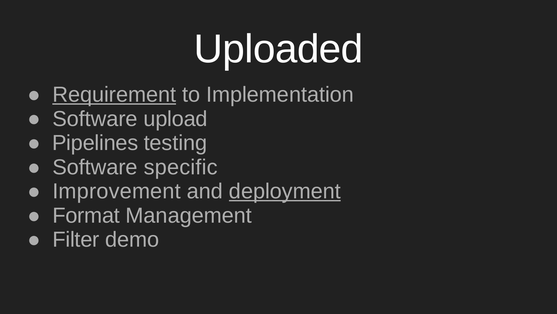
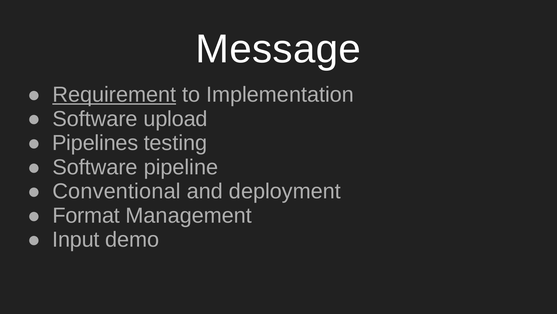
Uploaded: Uploaded -> Message (278, 49)
specific: specific -> pipeline (181, 167)
Improvement: Improvement -> Conventional (117, 191)
deployment underline: present -> none (285, 191)
Filter: Filter -> Input (76, 239)
